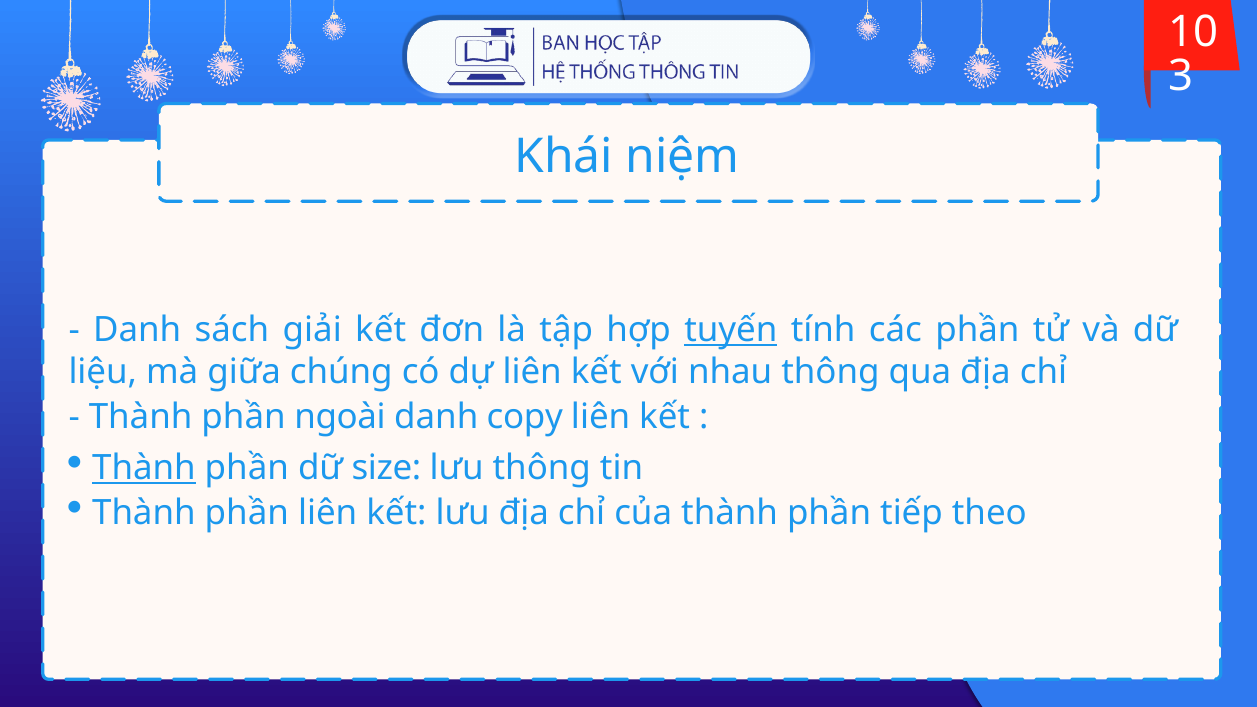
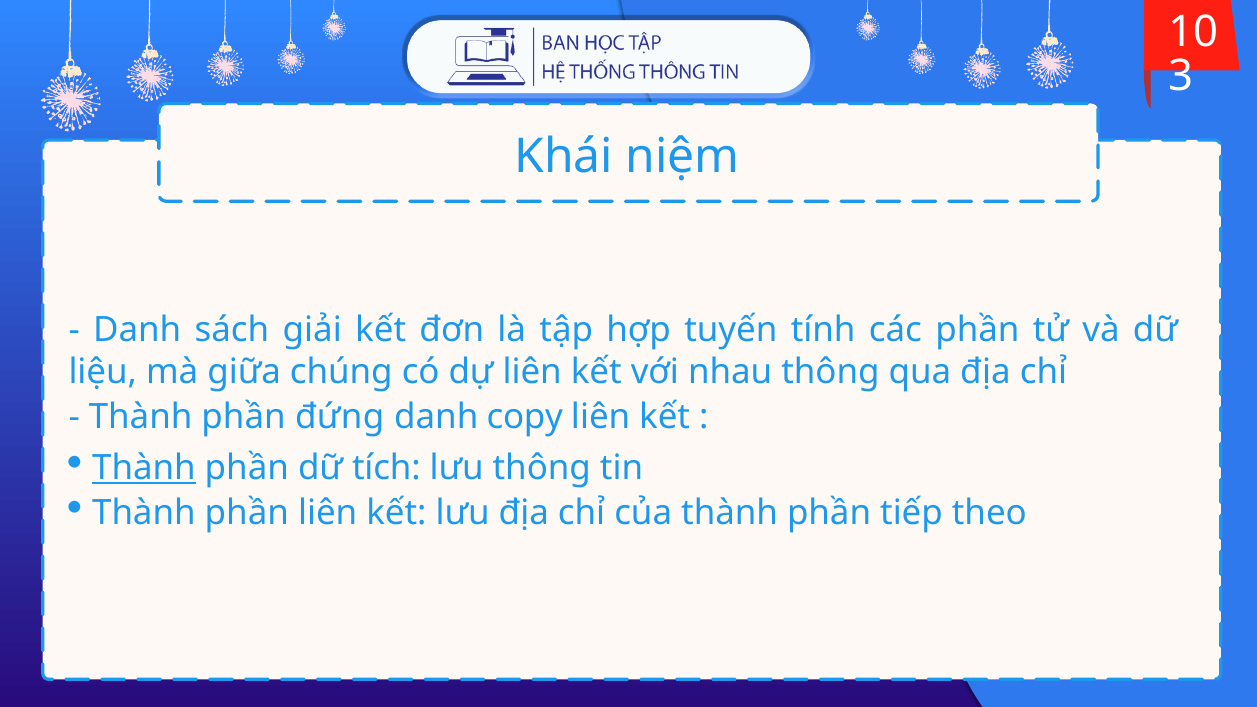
tuyến underline: present -> none (731, 330)
ngoài: ngoài -> đứng (340, 417)
size: size -> tích (386, 468)
